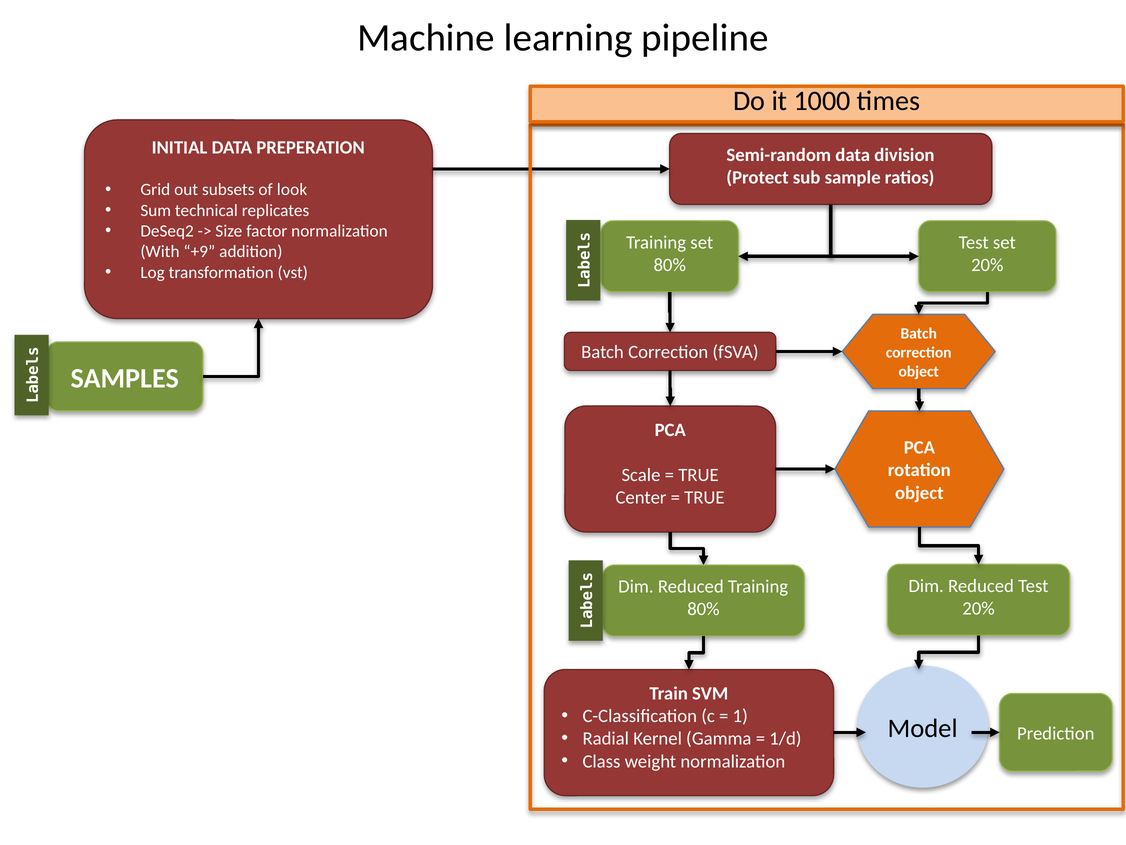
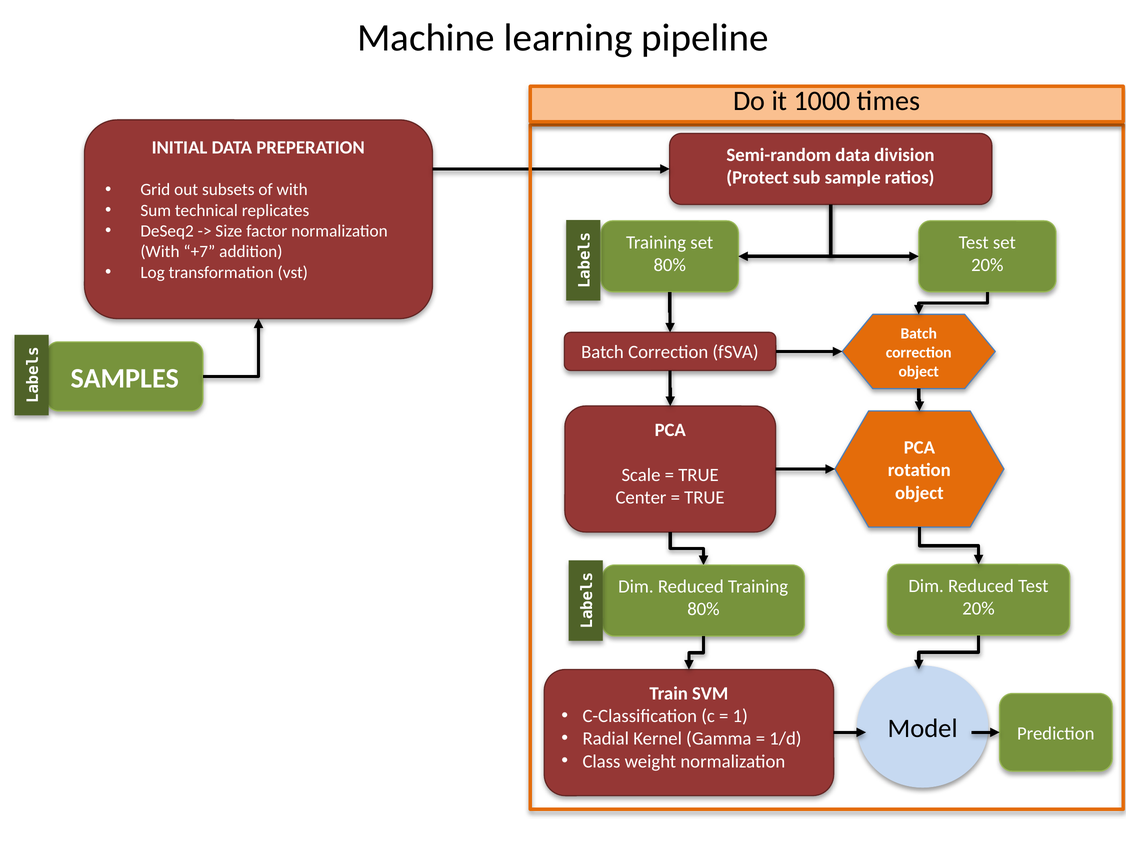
of look: look -> with (292, 190)
+9: +9 -> +7 (199, 252)
